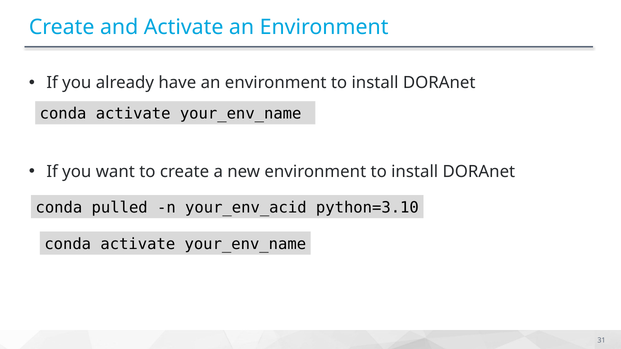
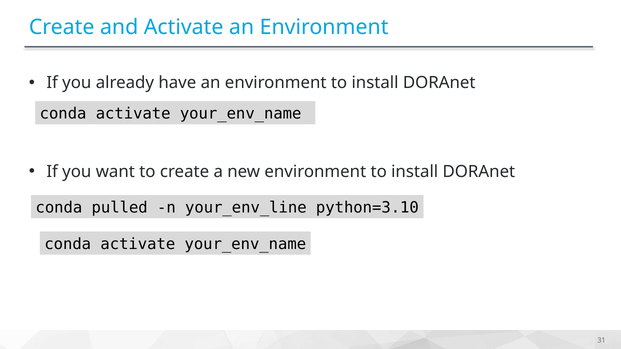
your_env_acid: your_env_acid -> your_env_line (246, 208)
